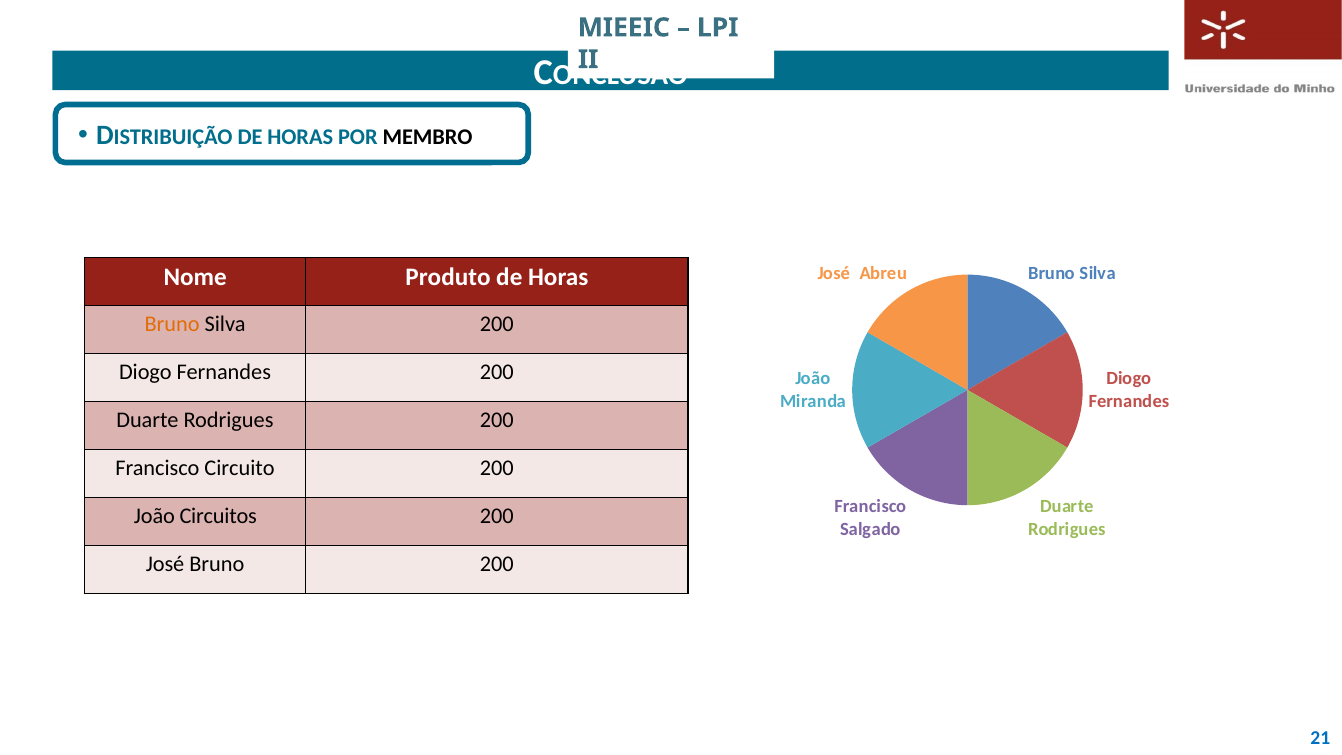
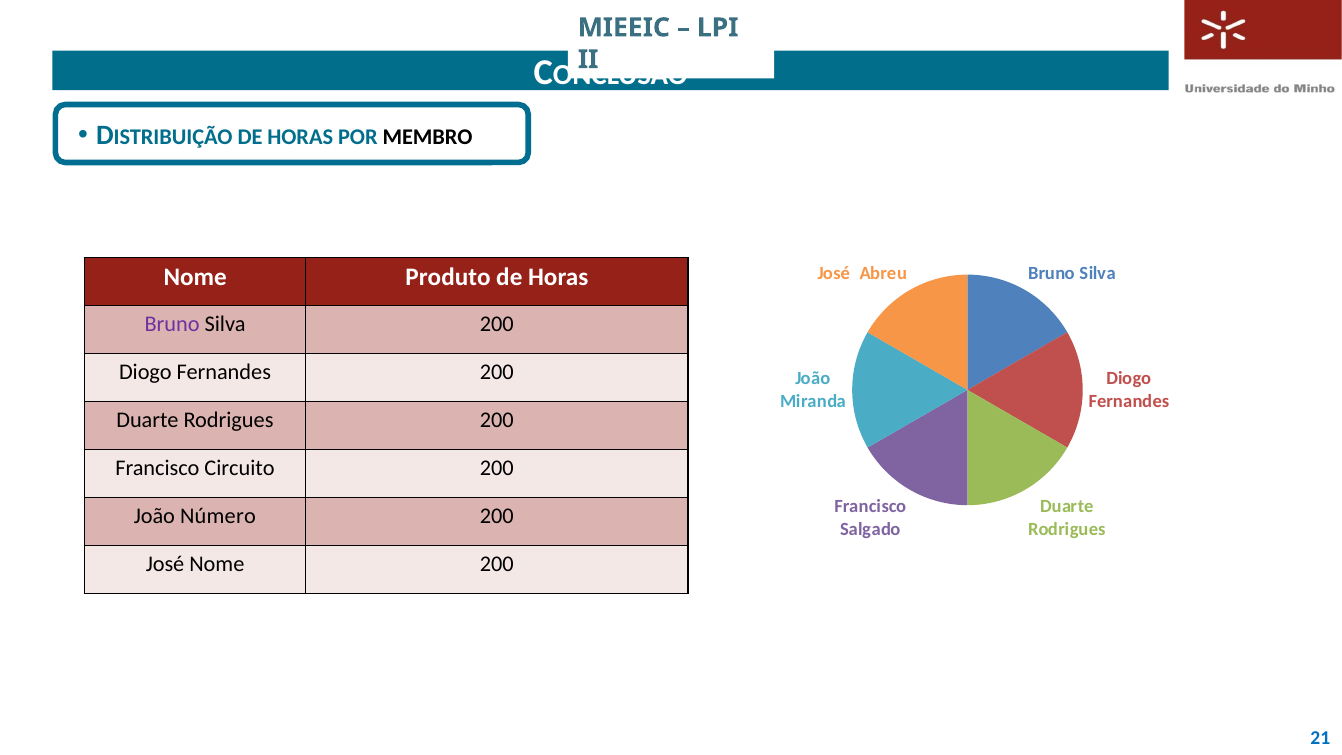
Bruno colour: orange -> purple (172, 324)
Circuitos: Circuitos -> Número (218, 516)
José Bruno: Bruno -> Nome (217, 564)
